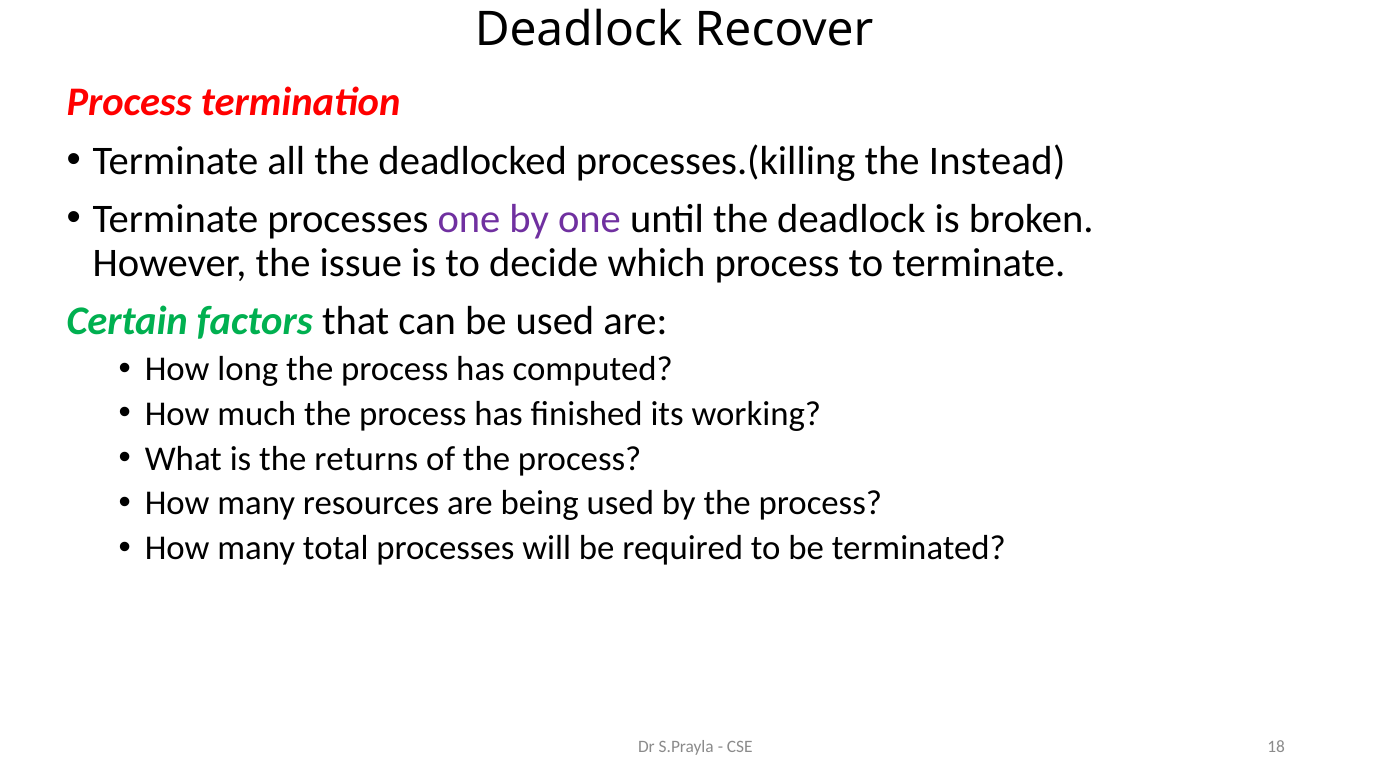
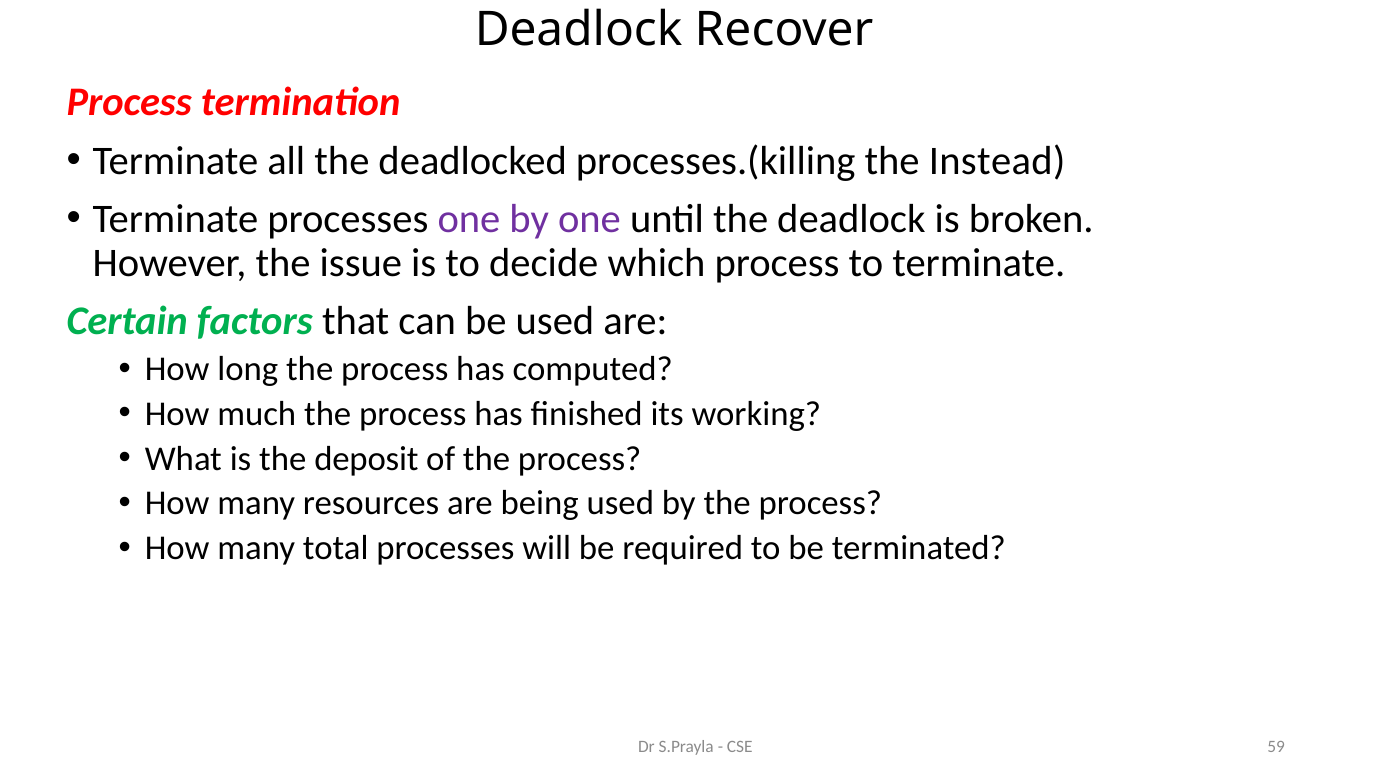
returns: returns -> deposit (366, 459)
18: 18 -> 59 (1276, 747)
